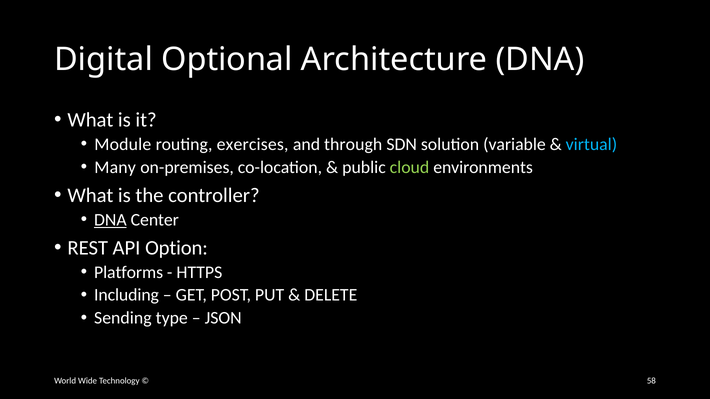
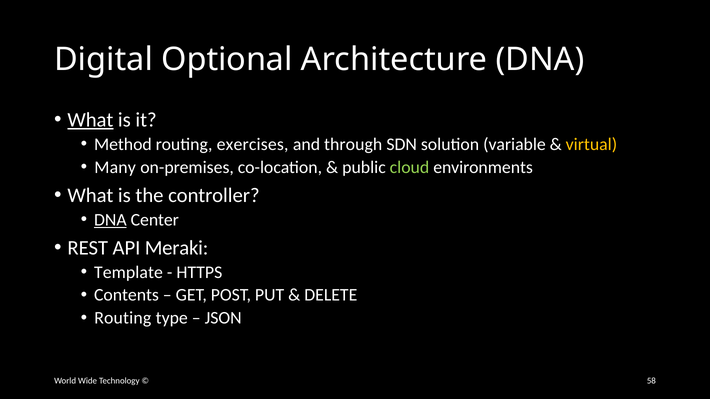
What underline: none -> present (90, 120)
Module: Module -> Method (123, 144)
virtual colour: light blue -> yellow (591, 144)
Option: Option -> Meraki (177, 248)
Platforms: Platforms -> Template (128, 272)
Including: Including -> Contents (126, 295)
Sending: Sending -> Routing (123, 318)
